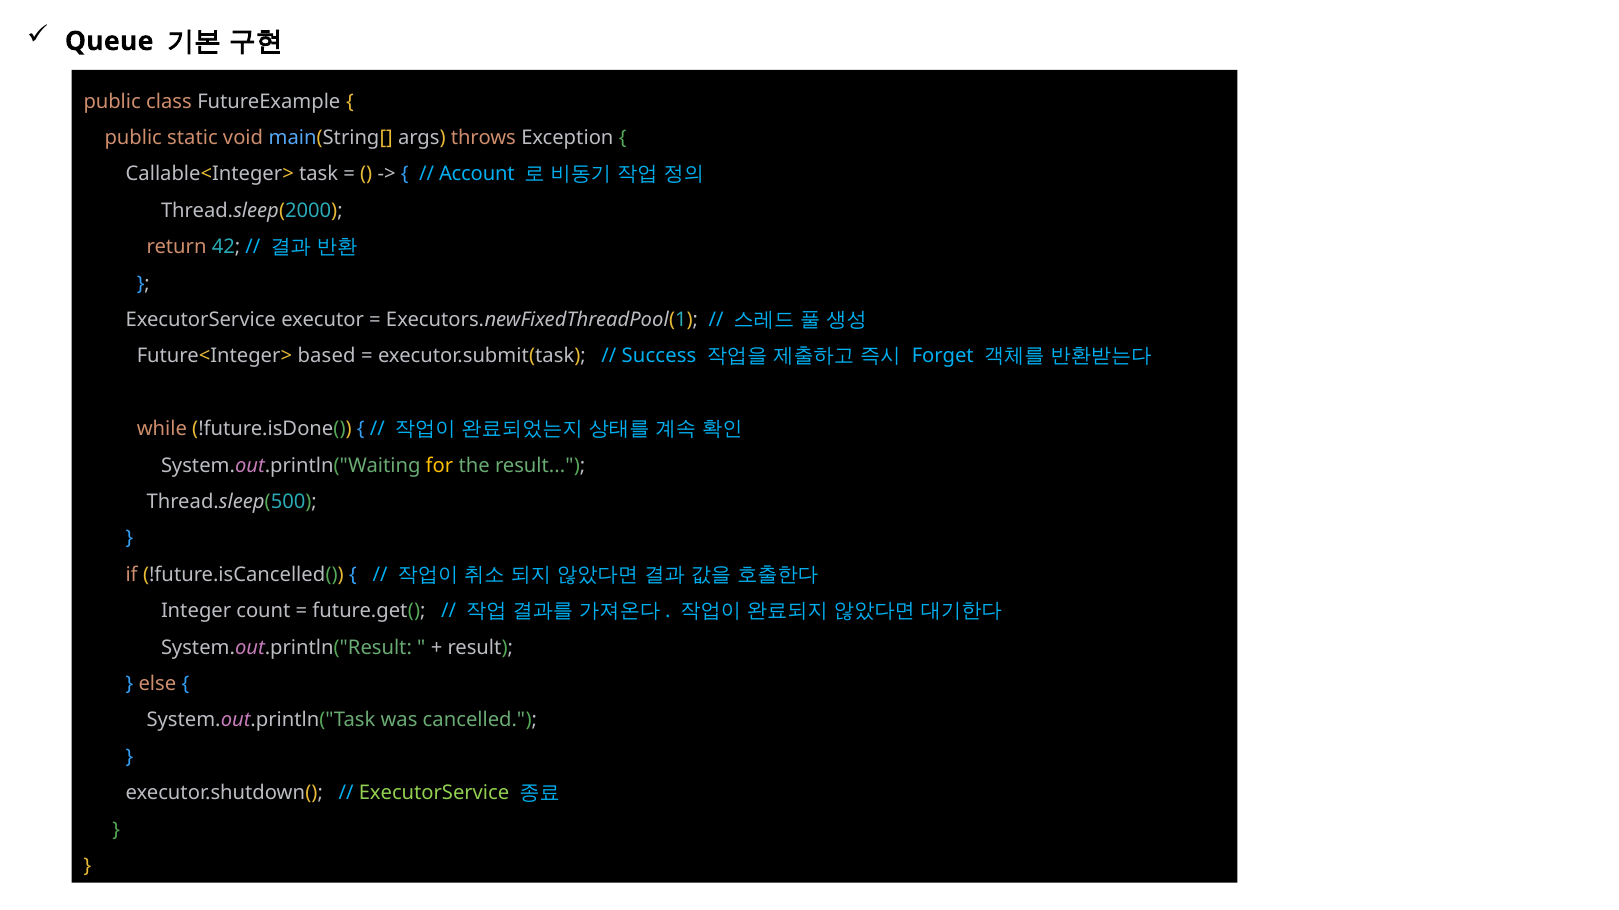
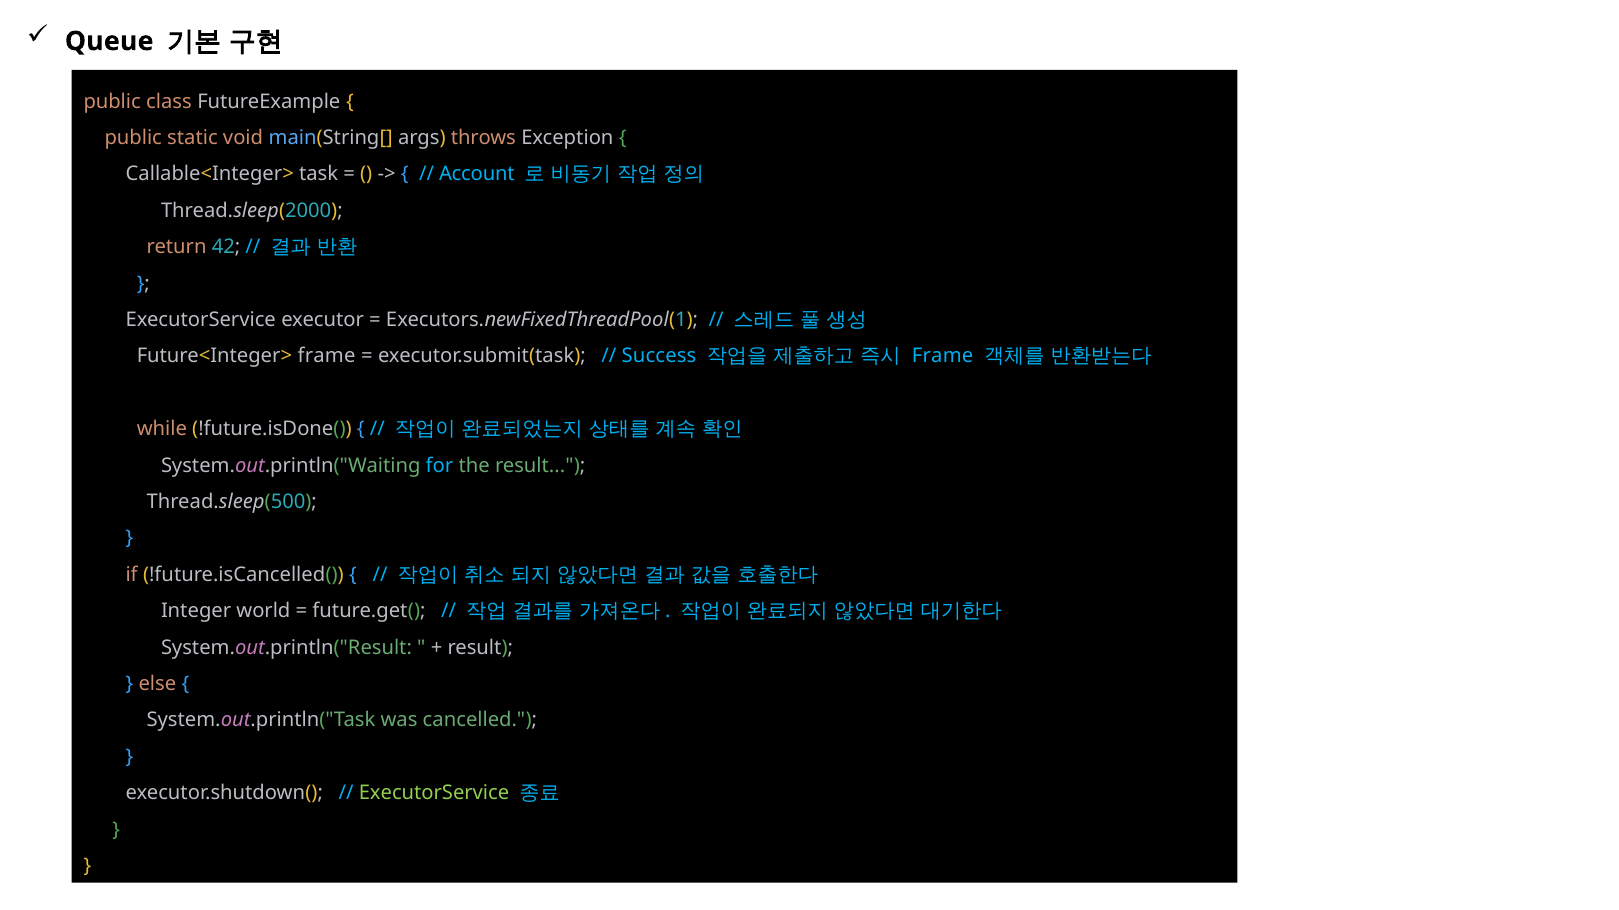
Future<Integer> based: based -> frame (327, 357)
Forget: Forget -> Frame (943, 357)
for colour: yellow -> light blue (440, 466)
count: count -> world (263, 612)
